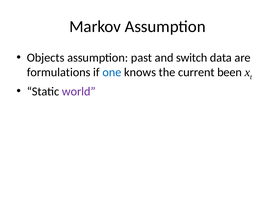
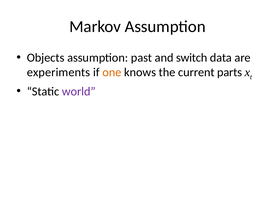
formulations: formulations -> experiments (59, 72)
one colour: blue -> orange (112, 72)
been: been -> parts (230, 72)
